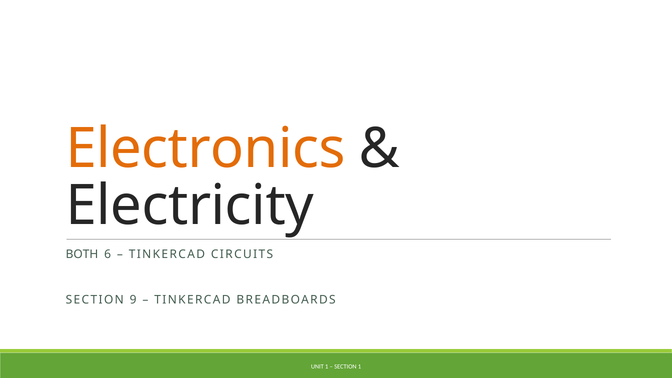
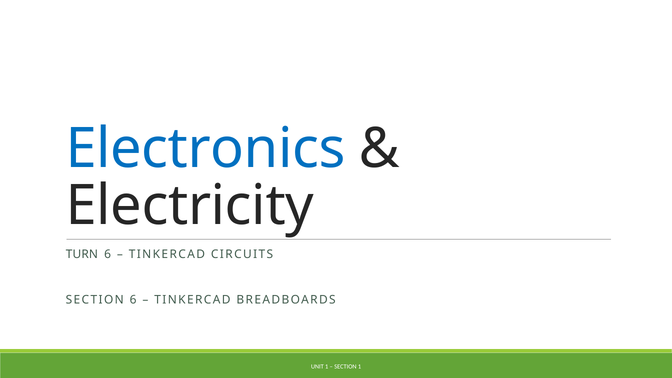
Electronics colour: orange -> blue (205, 149)
BOTH: BOTH -> TURN (82, 254)
SECTION 9: 9 -> 6 (133, 300)
